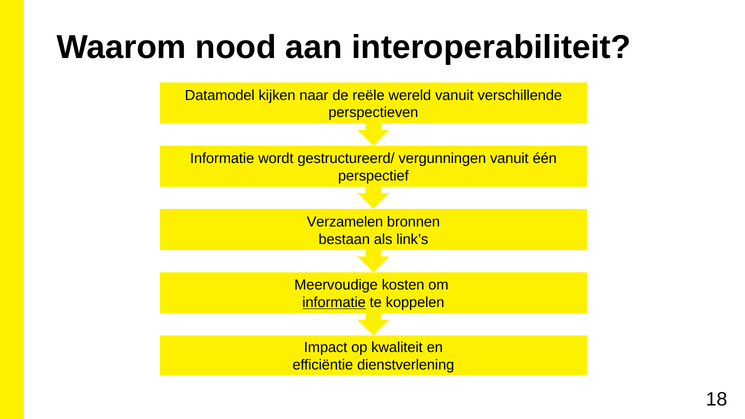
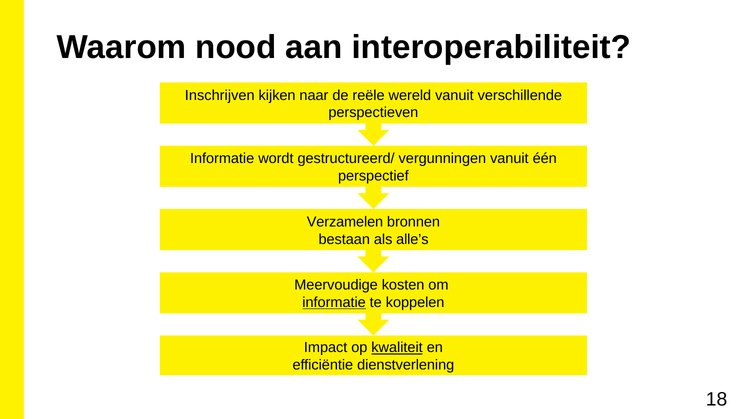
Datamodel: Datamodel -> Inschrijven (220, 95)
link’s: link’s -> alle’s (412, 239)
kwaliteit underline: none -> present (397, 348)
